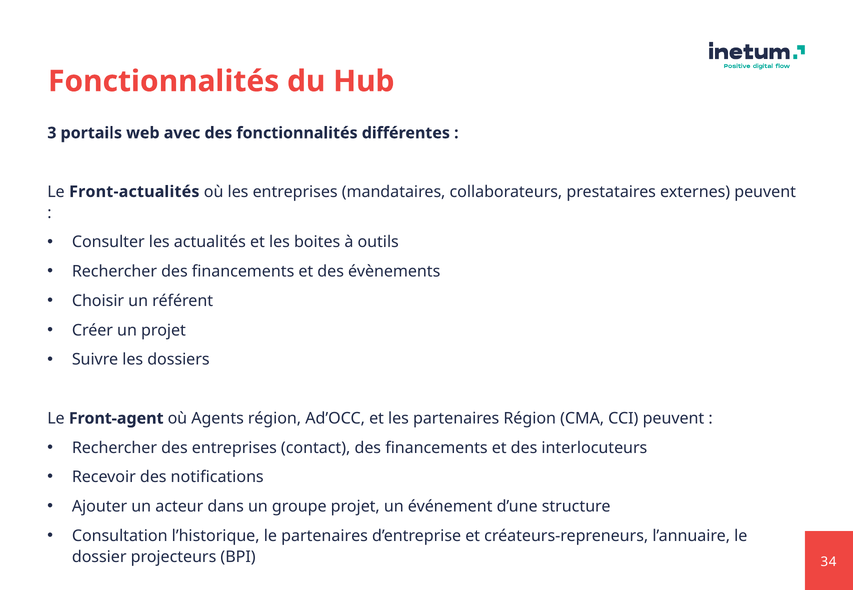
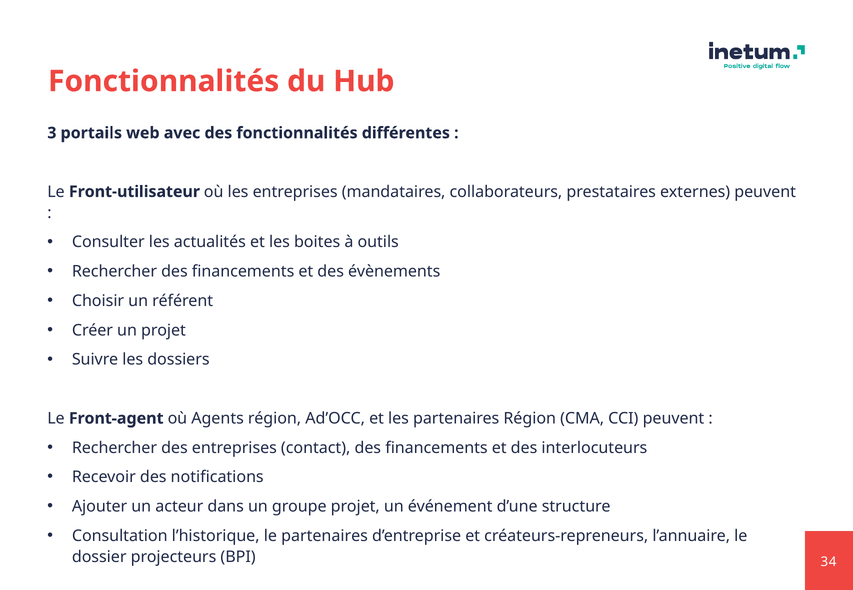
Front-actualités: Front-actualités -> Front-utilisateur (134, 192)
